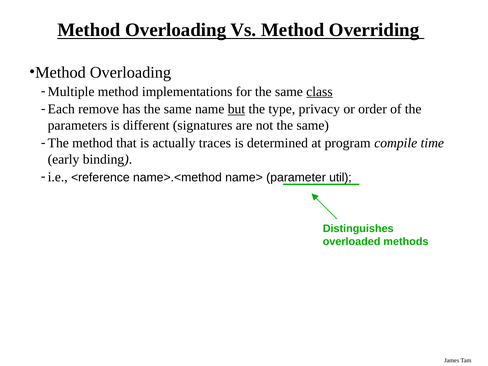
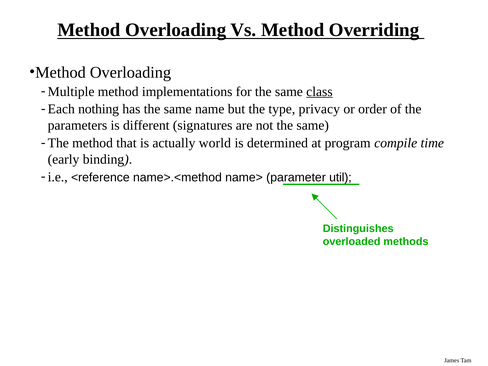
remove: remove -> nothing (99, 109)
but underline: present -> none (236, 109)
traces: traces -> world (215, 143)
